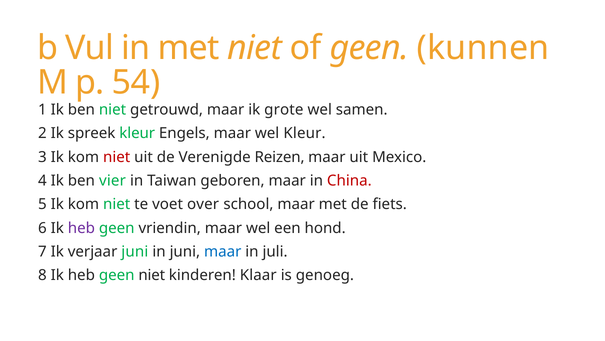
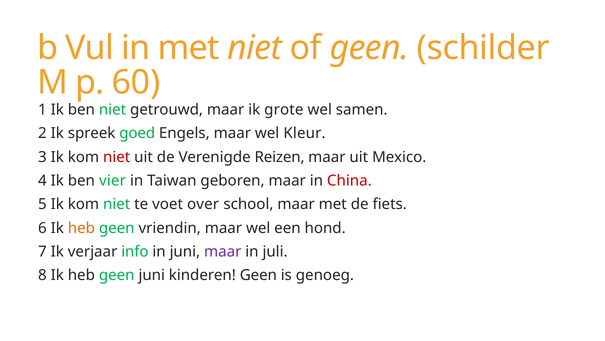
kunnen: kunnen -> schilder (483, 48)
54: 54 -> 60 (136, 82)
spreek kleur: kleur -> goed (137, 133)
heb colour: purple -> orange (81, 228)
verjaar juni: juni -> info (135, 251)
maar colour: blue -> purple (223, 251)
geen niet: niet -> juni (152, 275)
kinderen Klaar: Klaar -> Geen (258, 275)
